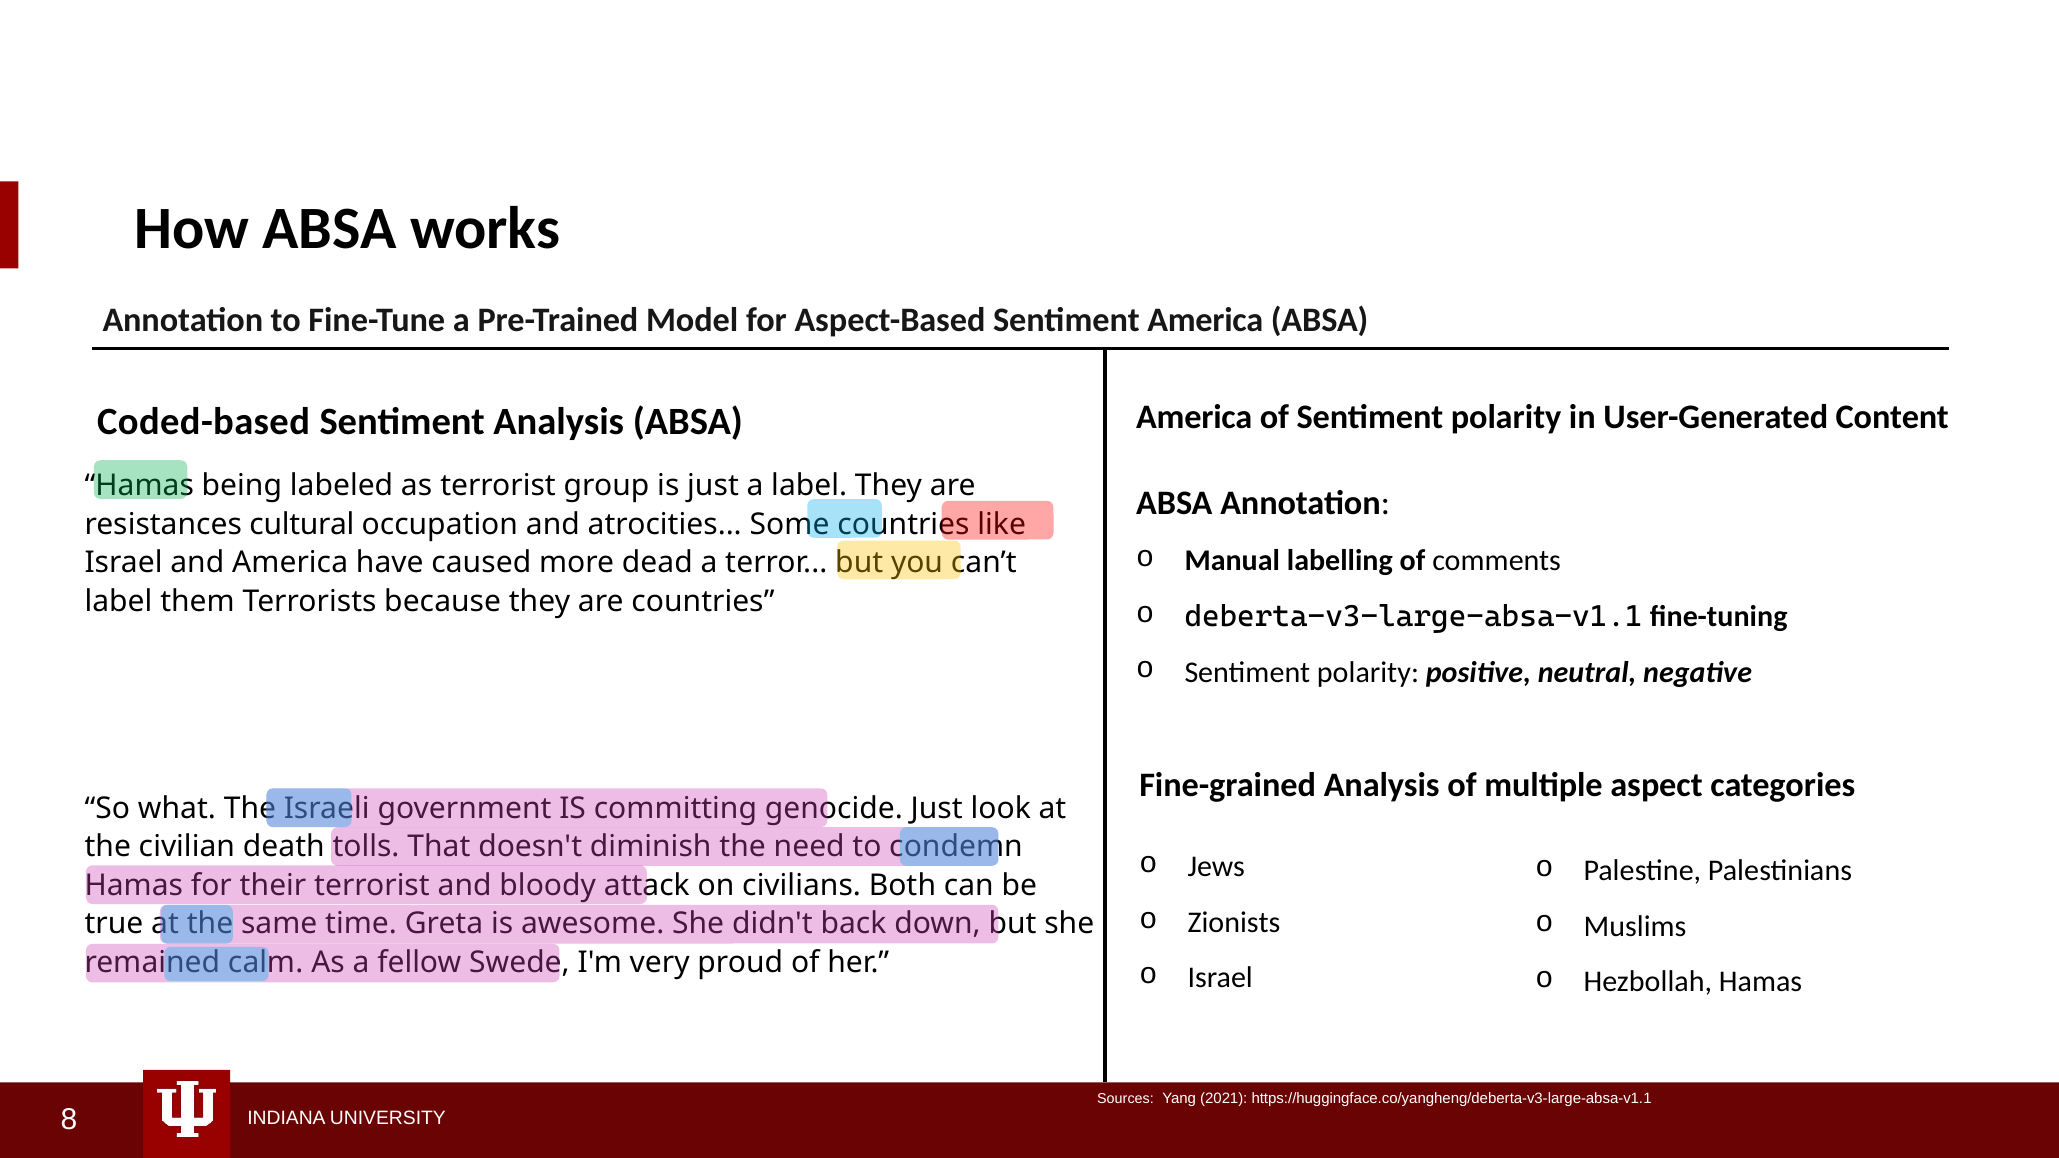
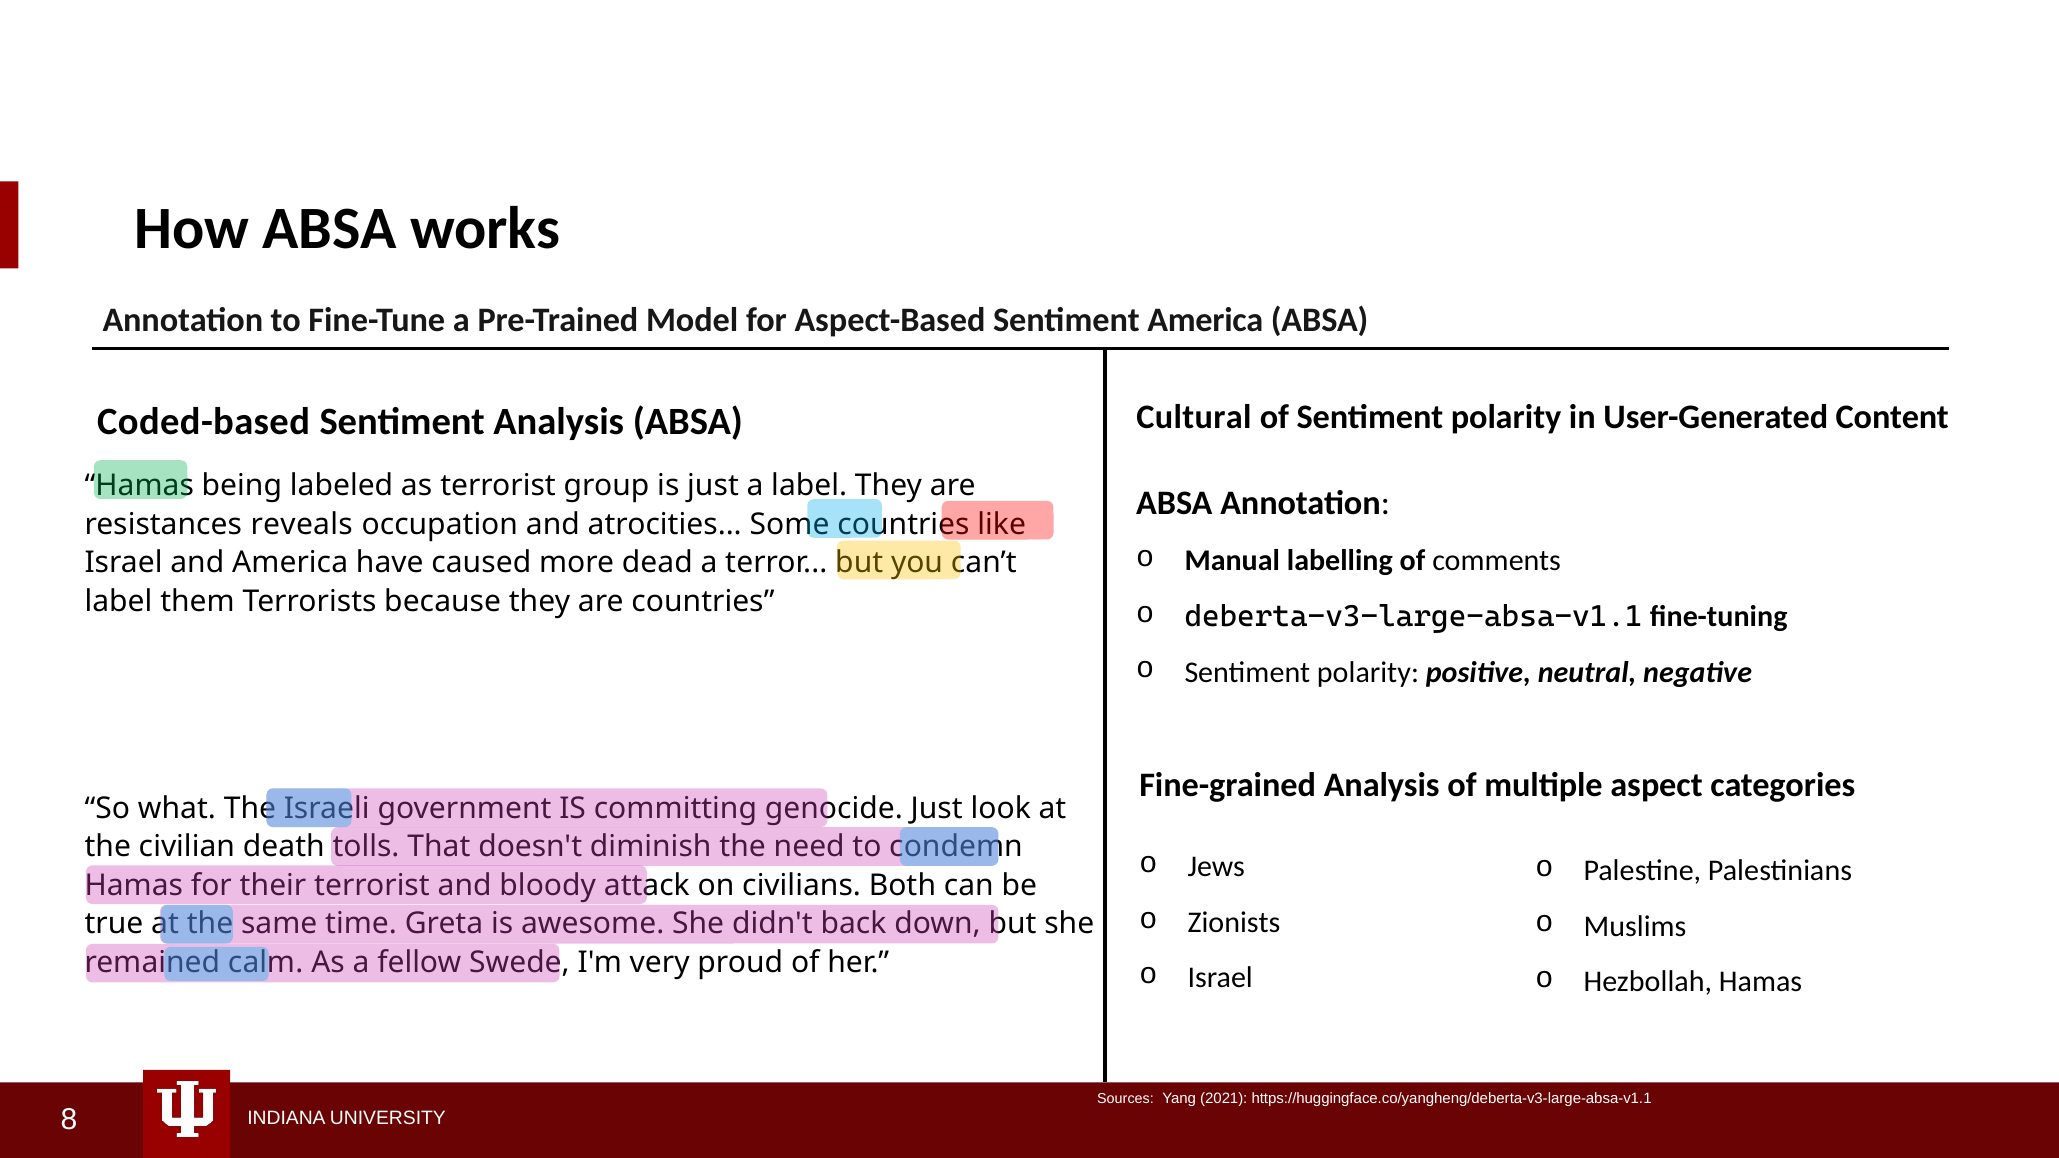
America: America -> Cultural (1194, 418)
cultural: cultural -> reveals (302, 525)
